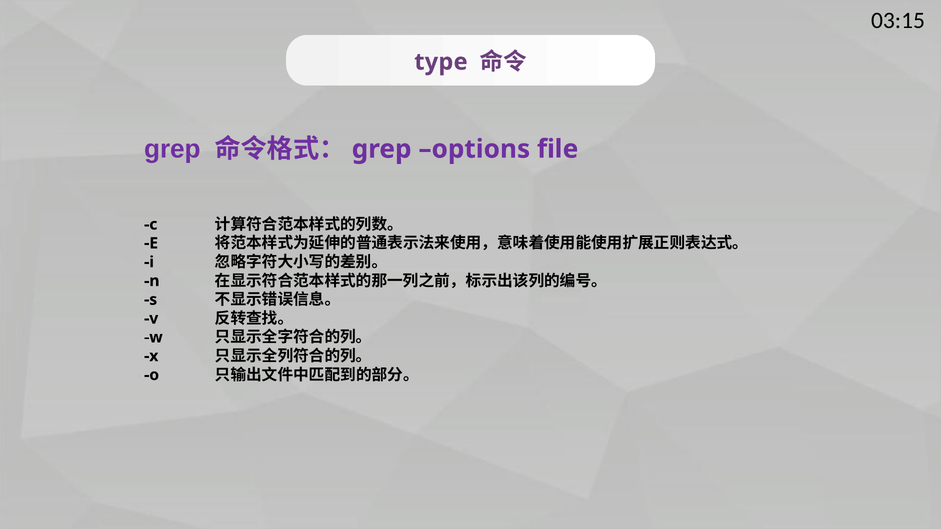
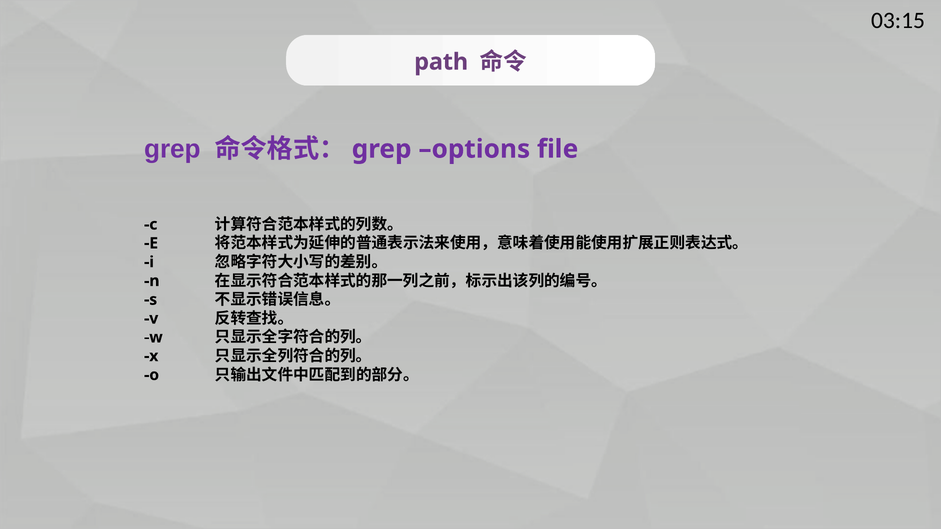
type: type -> path (441, 62)
